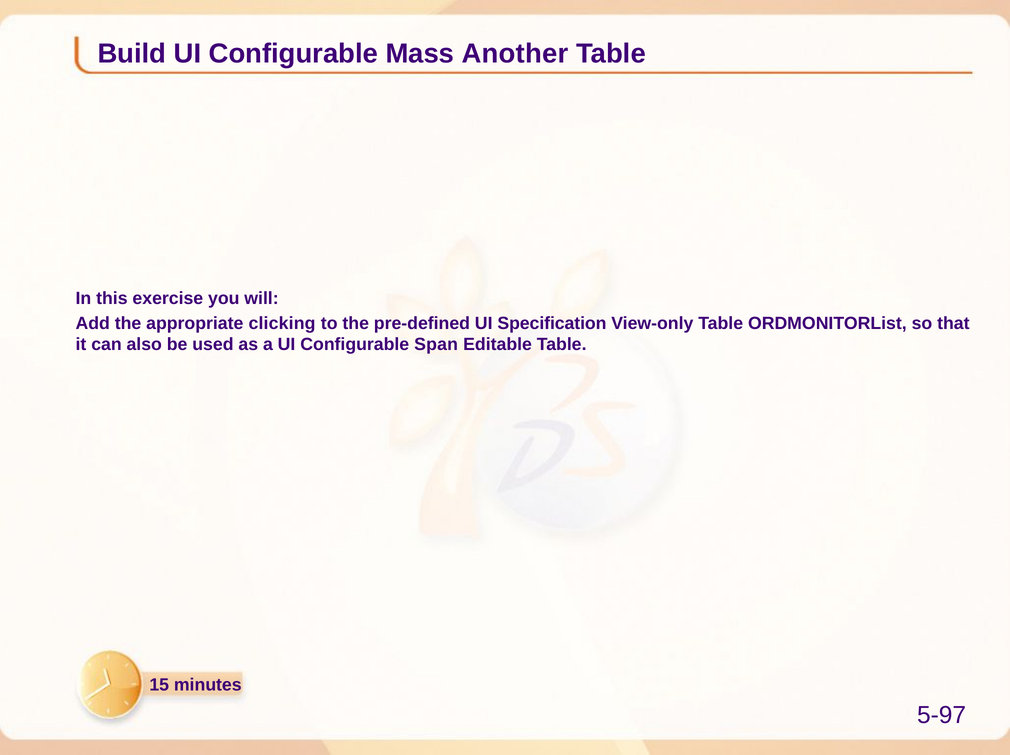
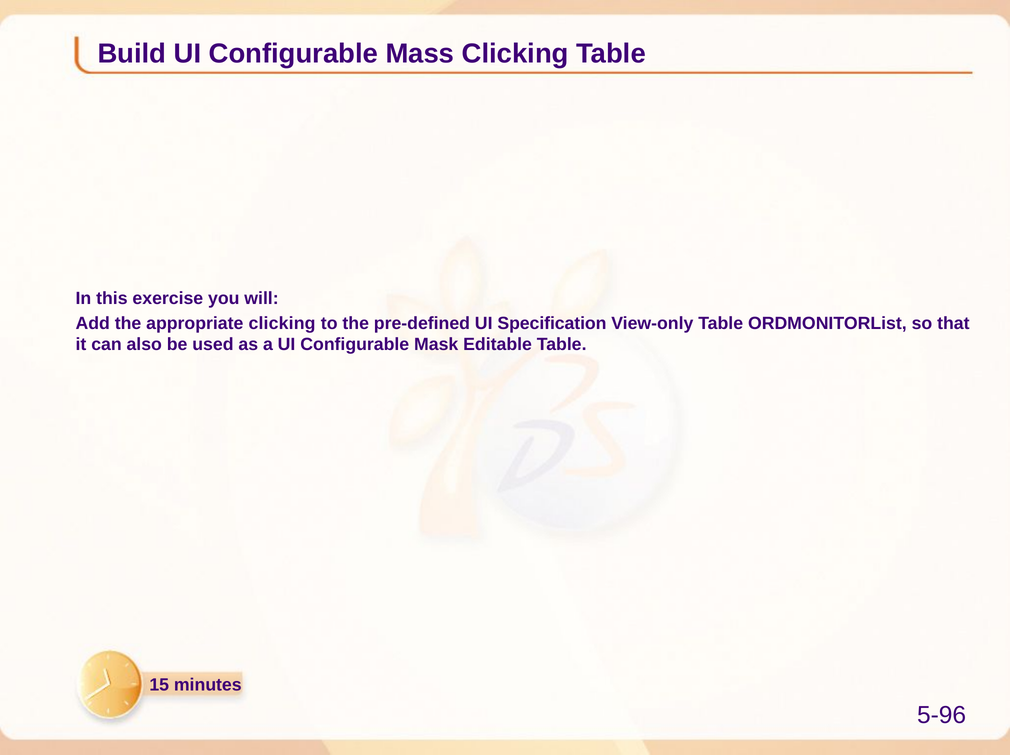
Mass Another: Another -> Clicking (515, 54)
Span: Span -> Mask (436, 344)
5-97: 5-97 -> 5-96 (942, 715)
